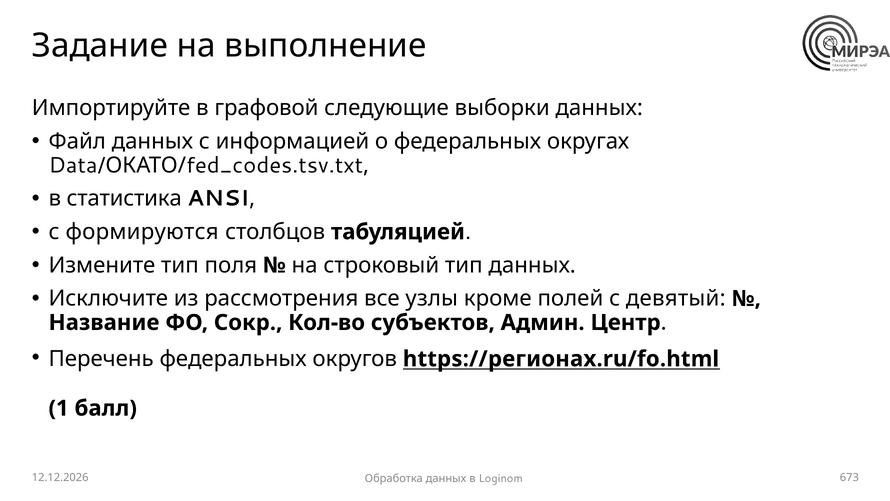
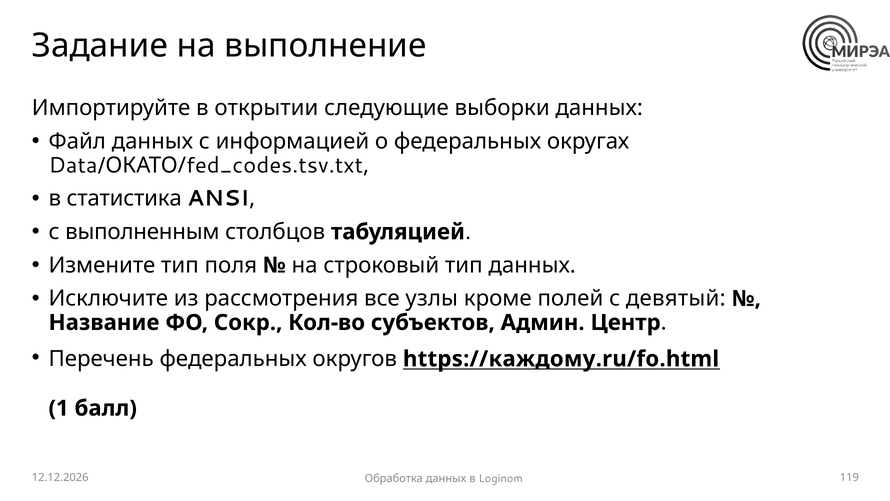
графовой: графовой -> открытии (266, 108)
формируются: формируются -> выполненным (142, 232)
https://регионах.ru/fo.html: https://регионах.ru/fo.html -> https://каждому.ru/fo.html (561, 359)
673: 673 -> 119 (849, 477)
